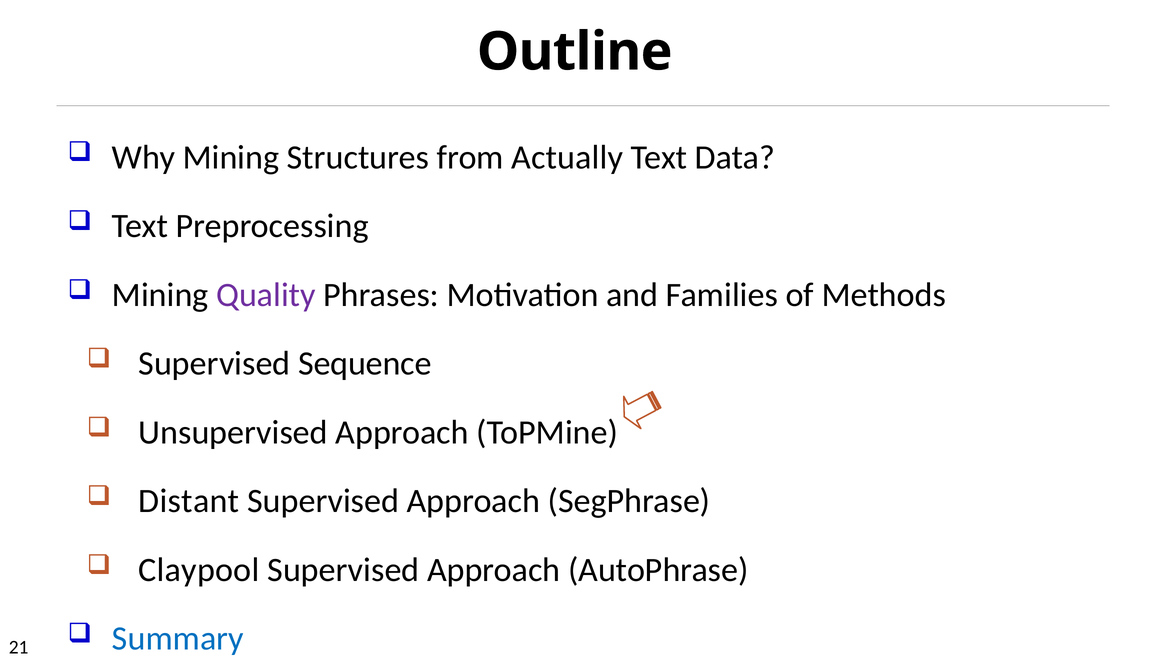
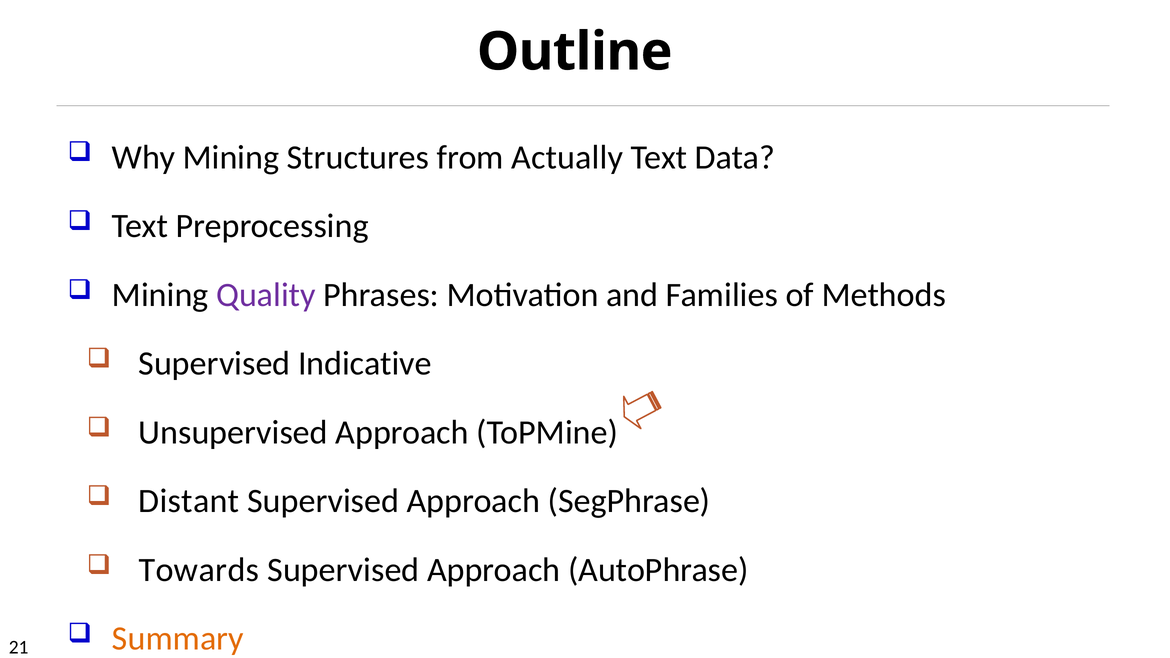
Sequence: Sequence -> Indicative (365, 364)
Claypool: Claypool -> Towards (199, 570)
Summary colour: blue -> orange (178, 639)
